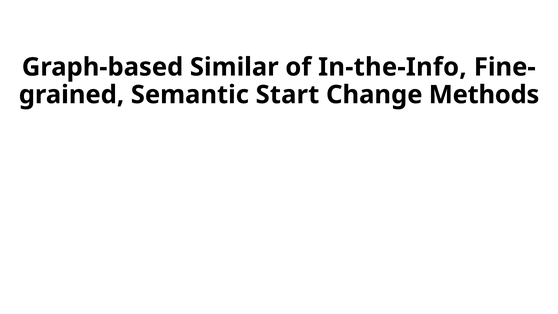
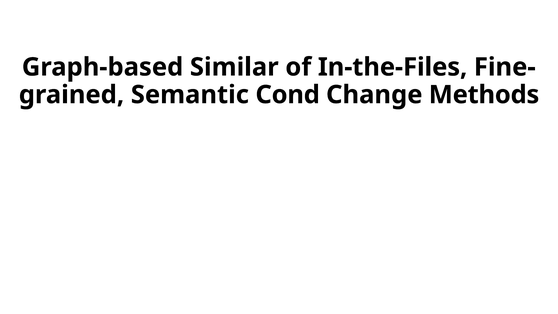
In-the-Info: In-the-Info -> In-the-Files (393, 67)
Start: Start -> Cond (288, 95)
